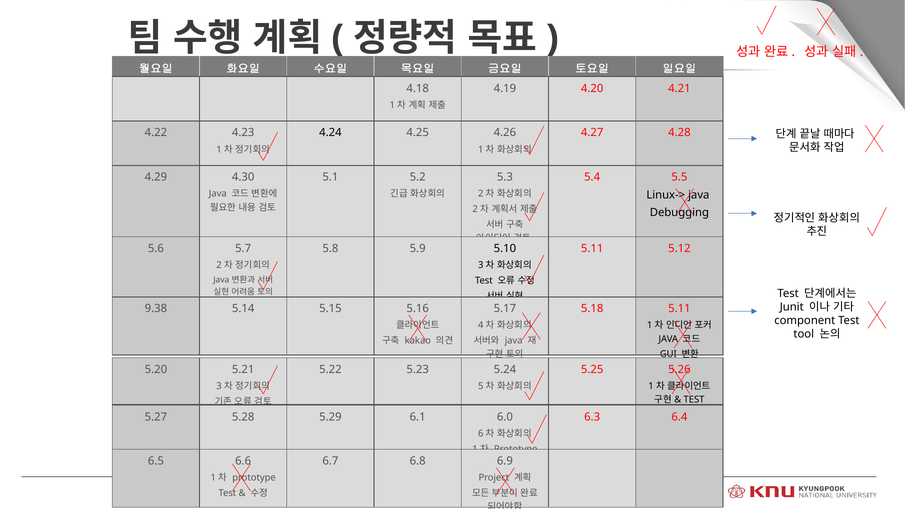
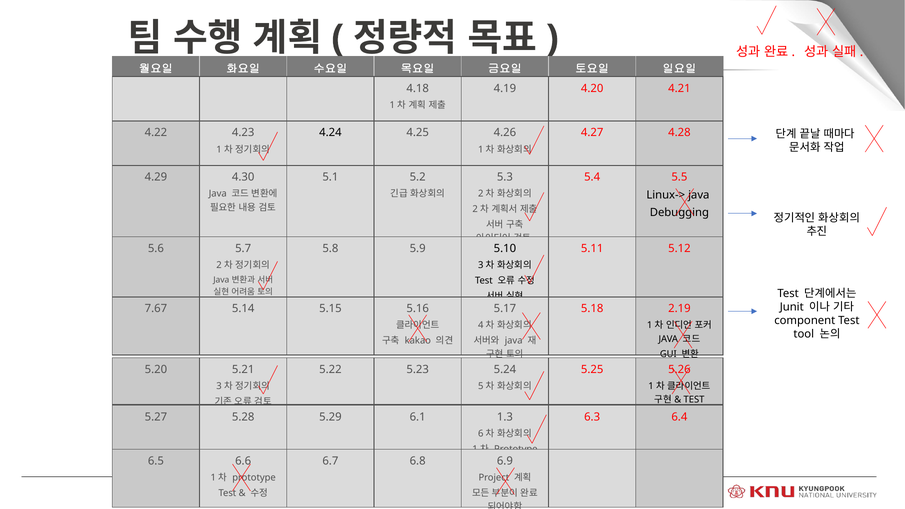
9.38: 9.38 -> 7.67 (156, 309)
5.18 5.11: 5.11 -> 2.19 (679, 309)
6.0: 6.0 -> 1.3 (505, 417)
